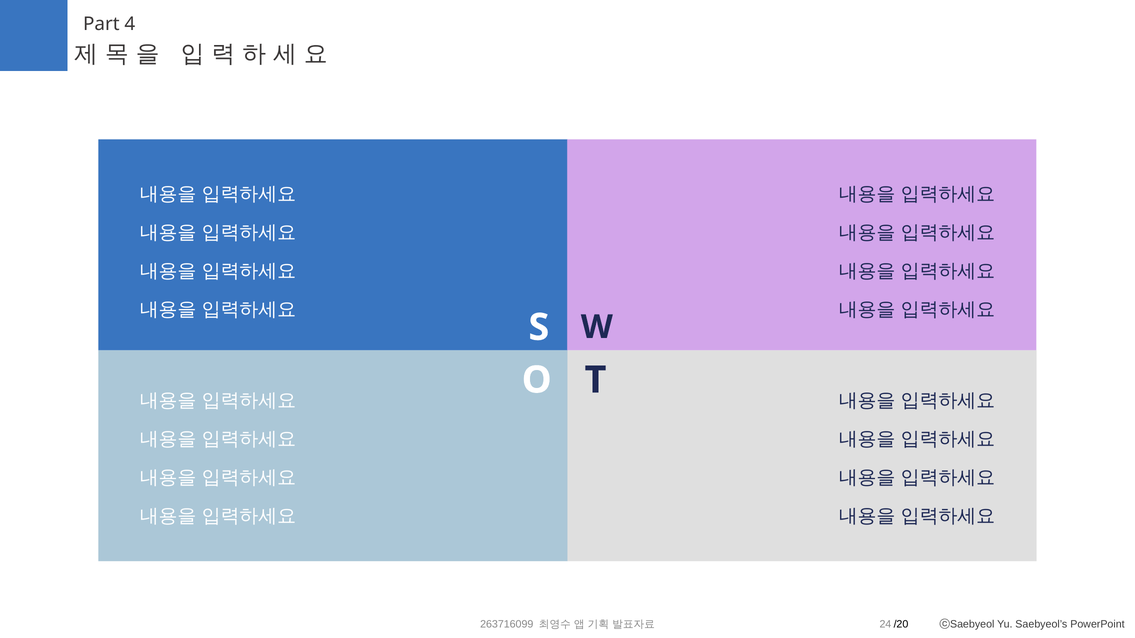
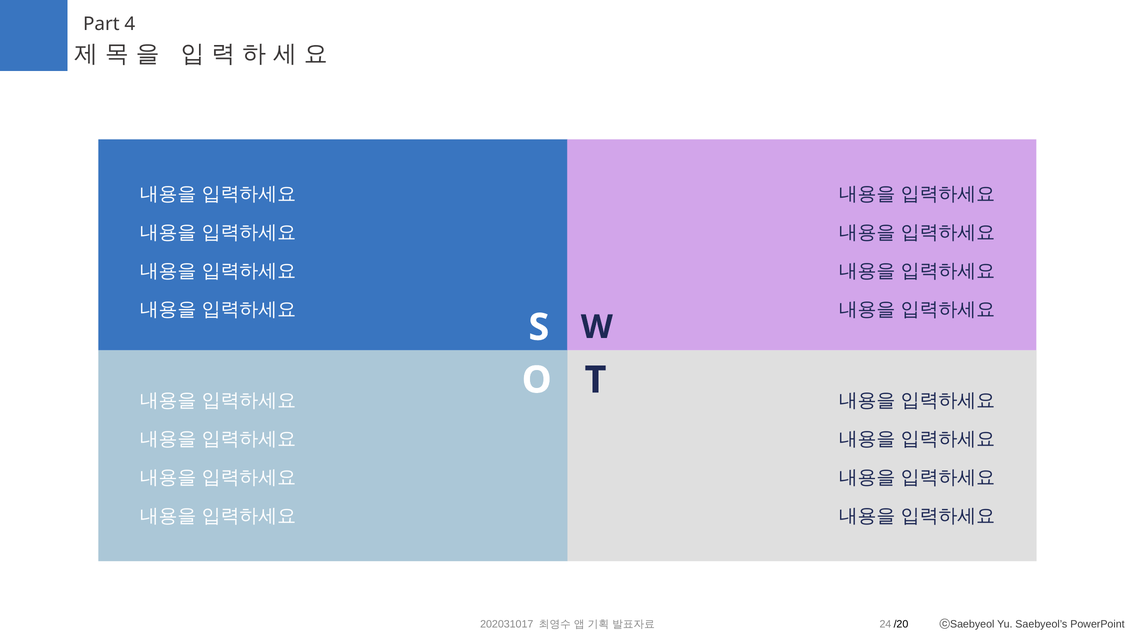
263716099: 263716099 -> 202031017 (507, 625)
